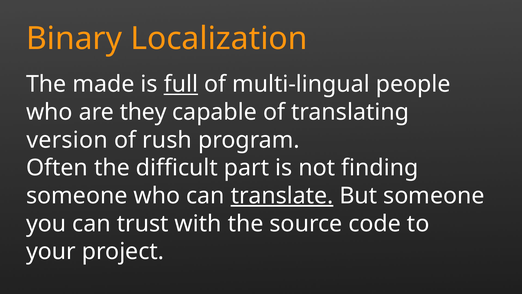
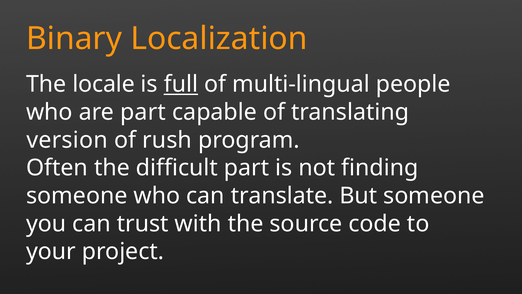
made: made -> locale (104, 84)
are they: they -> part (143, 112)
translate underline: present -> none (282, 196)
